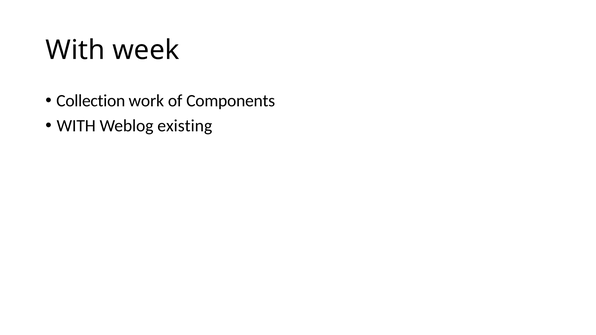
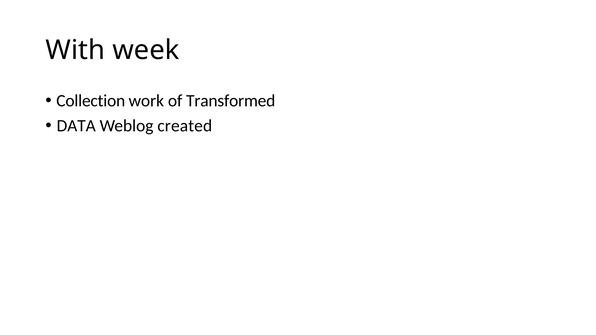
Components: Components -> Transformed (231, 101)
WITH: WITH -> DATA (76, 126)
existing: existing -> created (185, 126)
